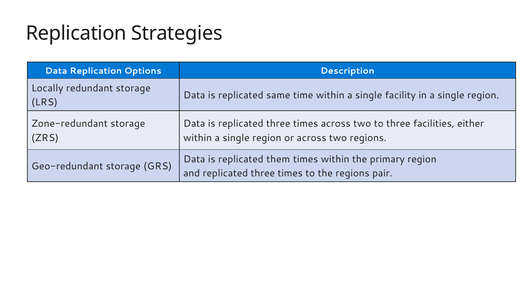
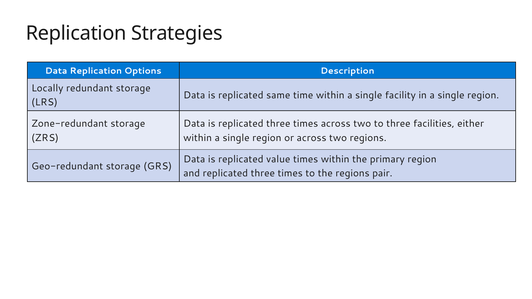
them: them -> value (278, 159)
